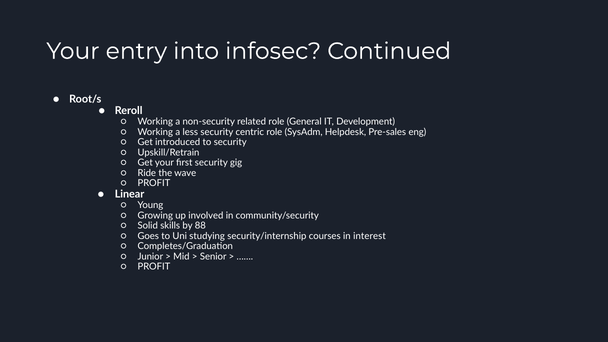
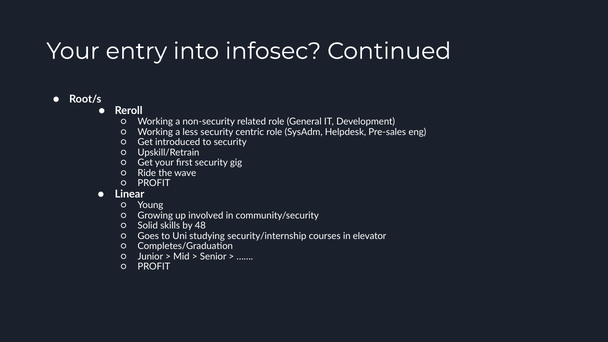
88: 88 -> 48 (200, 226)
interest: interest -> elevator (370, 236)
